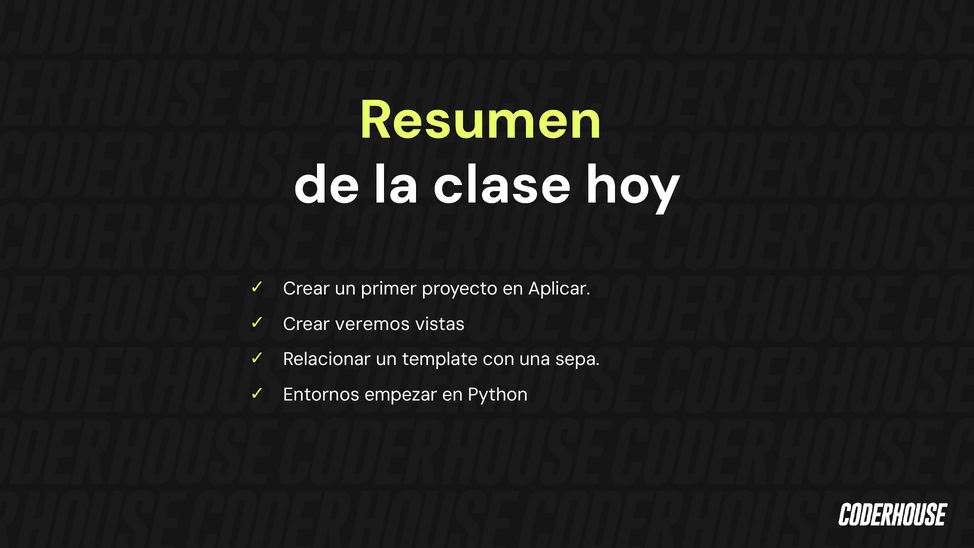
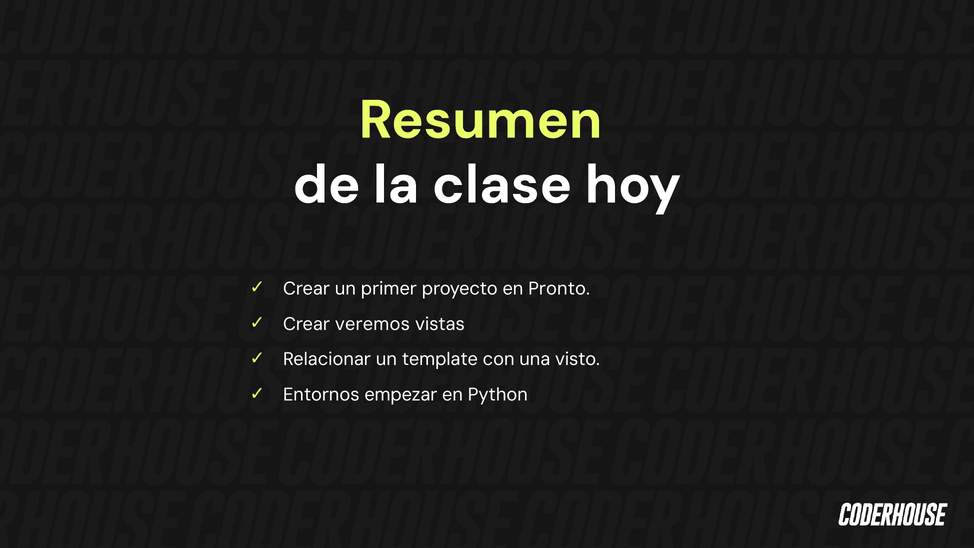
Aplicar: Aplicar -> Pronto (559, 289)
sepa: sepa -> visto (577, 359)
